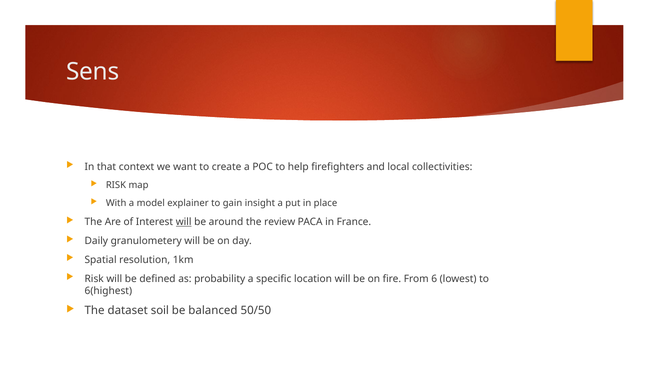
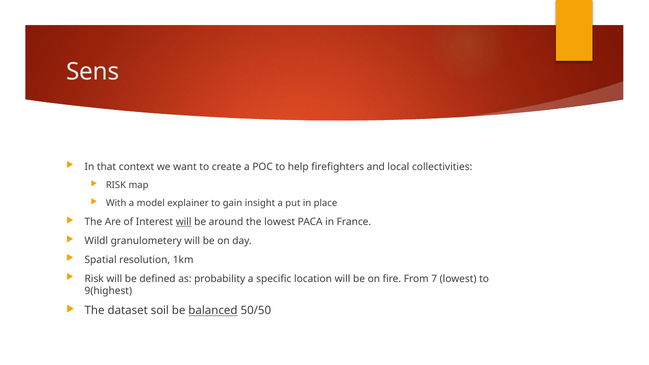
the review: review -> lowest (280, 222)
Daily: Daily -> Wildl (96, 241)
6: 6 -> 7 (434, 279)
6(highest: 6(highest -> 9(highest (108, 291)
balanced underline: none -> present (213, 311)
